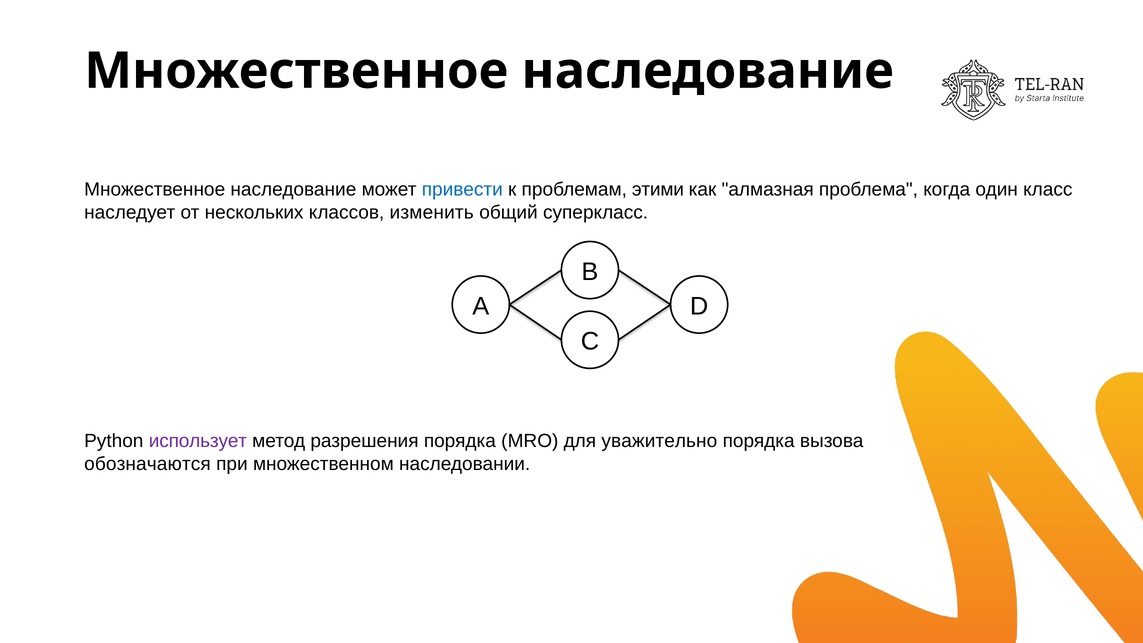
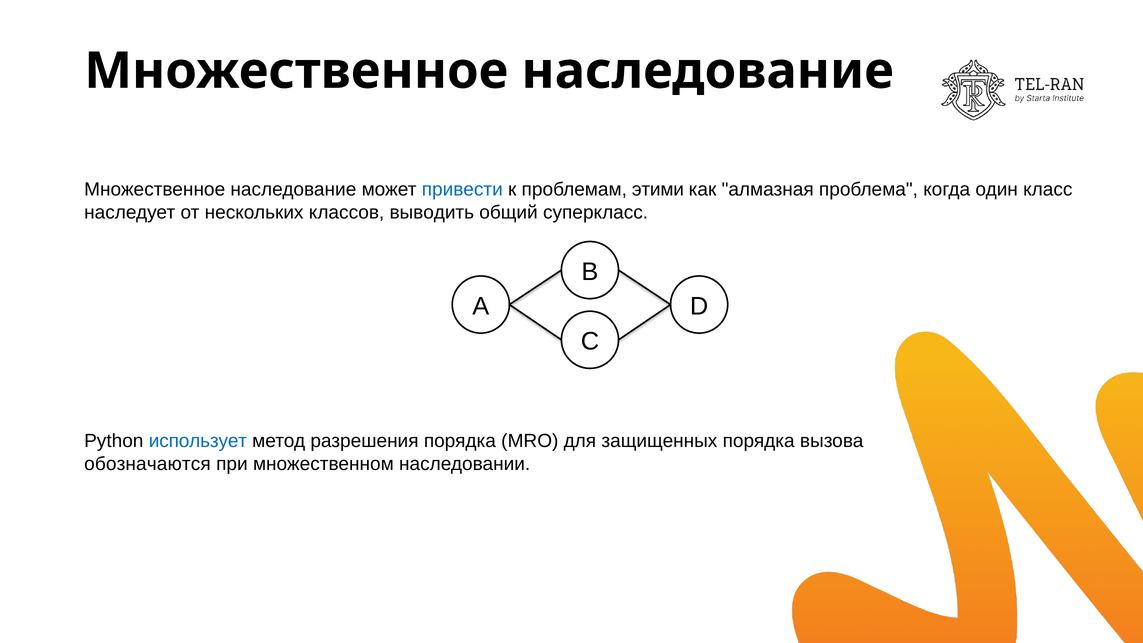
изменить: изменить -> выводить (432, 212)
использует colour: purple -> blue (198, 441)
уважительно: уважительно -> защищенных (659, 441)
